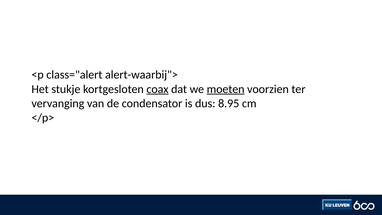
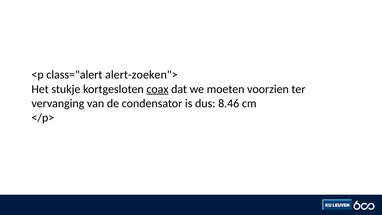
alert-waarbij">: alert-waarbij"> -> alert-zoeken"> (141, 75)
moeten underline: present -> none (226, 89)
8.95: 8.95 -> 8.46 (229, 103)
